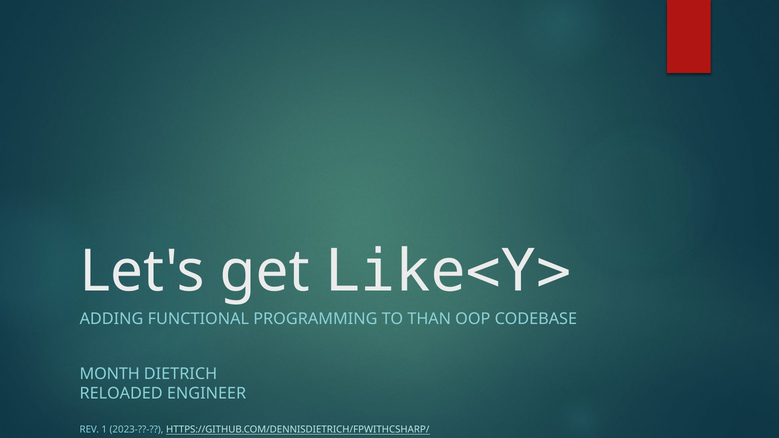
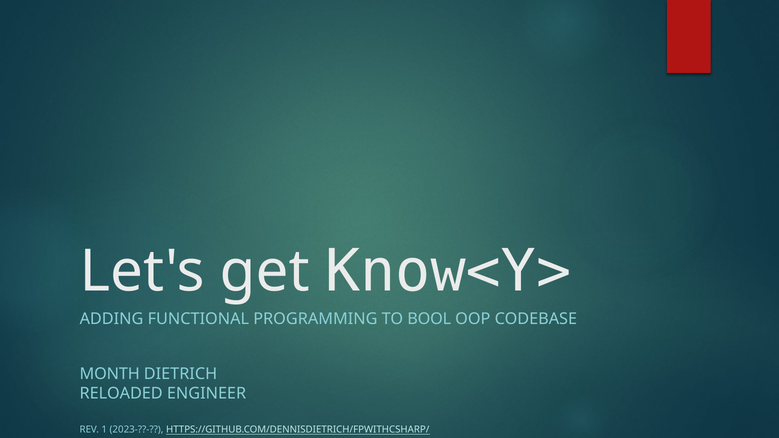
Like<Y>: Like<Y> -> Know<Y> (448, 271)
THAN: THAN -> BOOL (429, 319)
